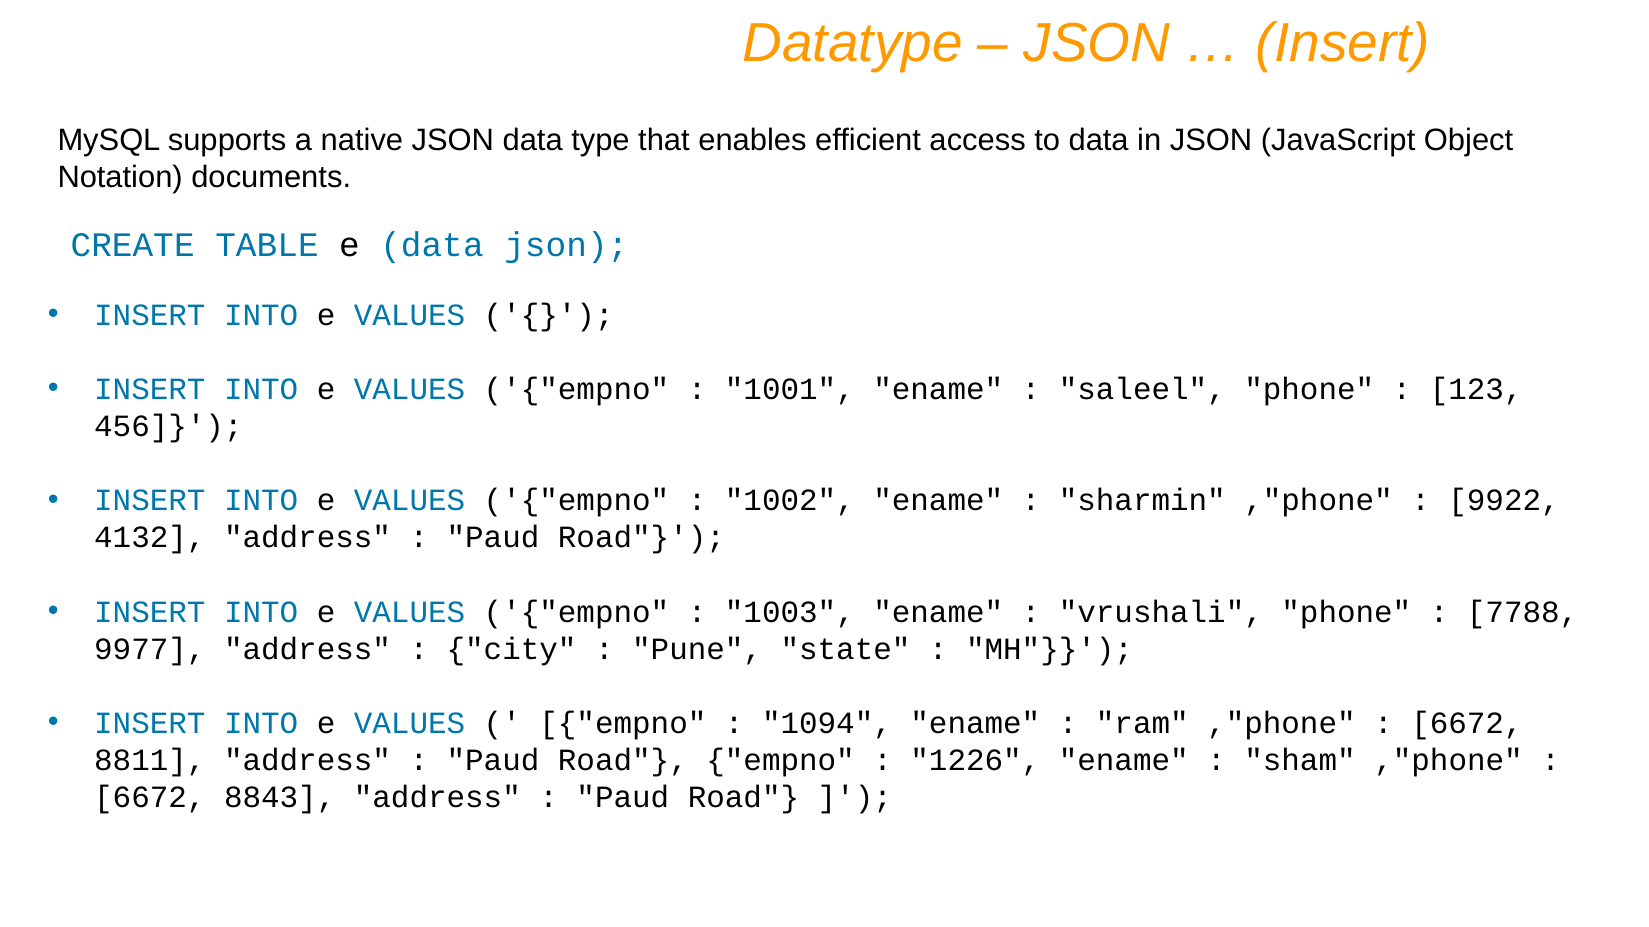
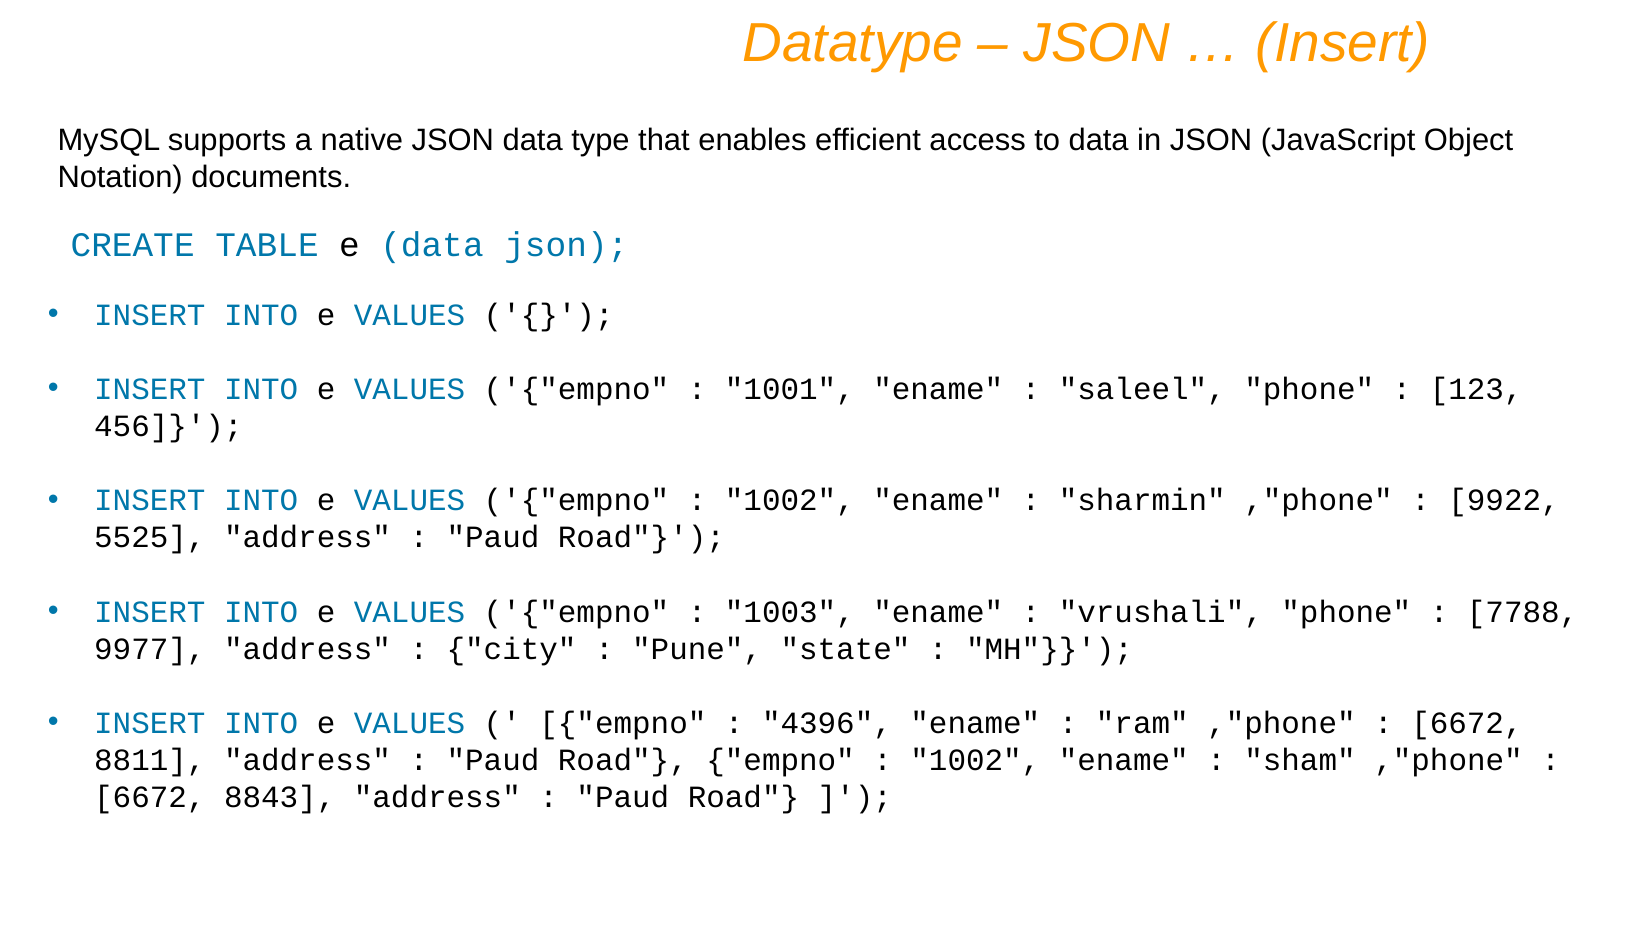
4132: 4132 -> 5525 (150, 538)
1094: 1094 -> 4396 (827, 724)
1226: 1226 -> 1002 (975, 761)
